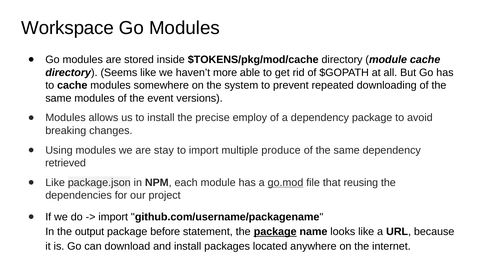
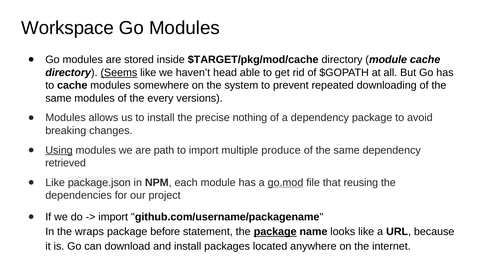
$TOKENS/pkg/mod/cache: $TOKENS/pkg/mod/cache -> $TARGET/pkg/mod/cache (253, 60)
Seems underline: none -> present (119, 73)
more: more -> head (225, 73)
event: event -> every (160, 98)
employ: employ -> nothing (250, 118)
Using underline: none -> present (59, 150)
stay: stay -> path (164, 150)
output: output -> wraps (89, 232)
